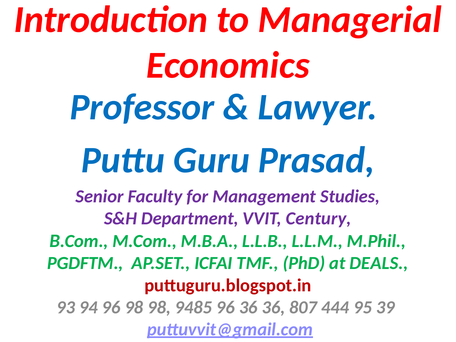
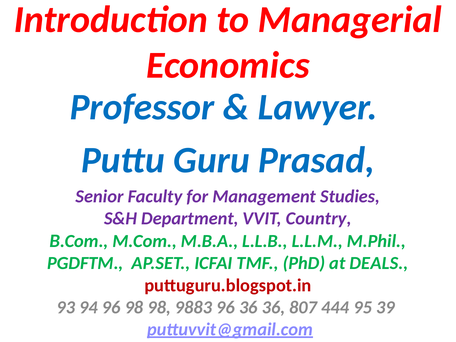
Century: Century -> Country (319, 218)
9485: 9485 -> 9883 (194, 307)
